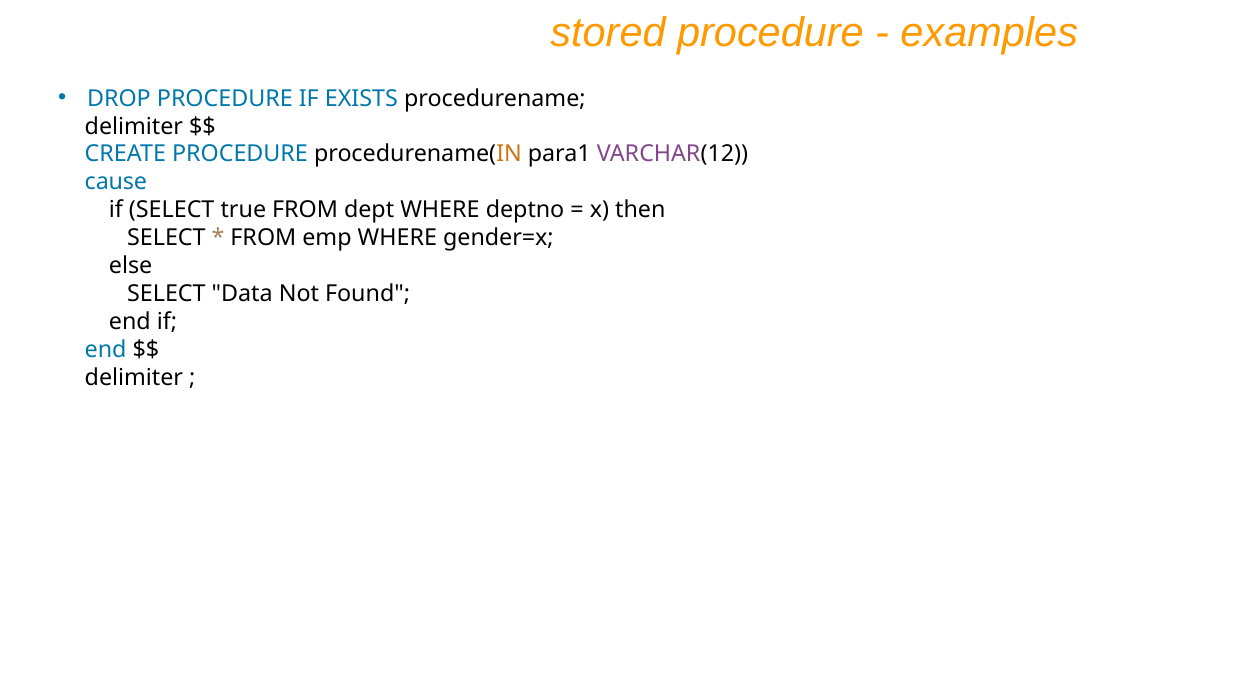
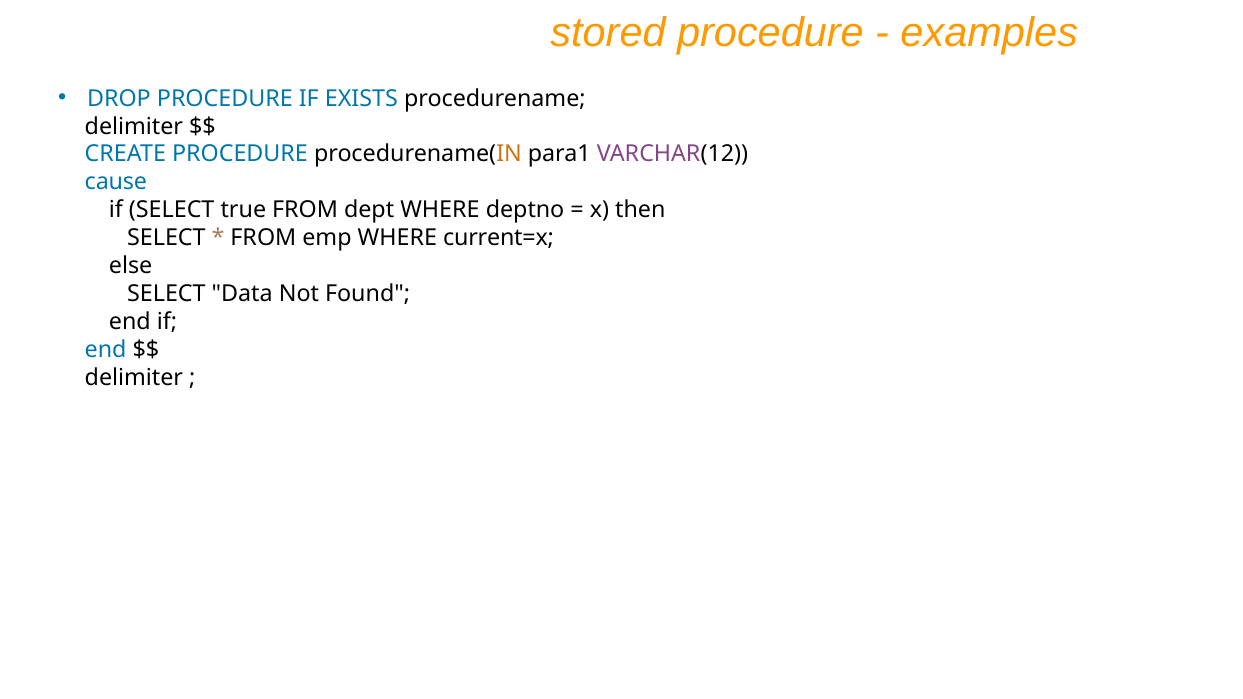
gender=x: gender=x -> current=x (498, 238)
